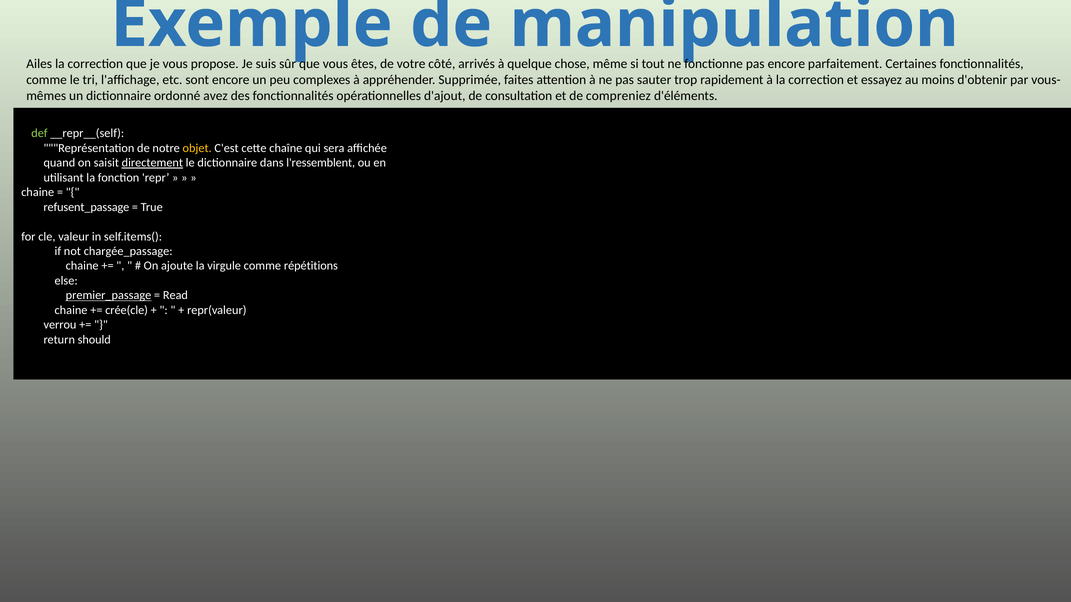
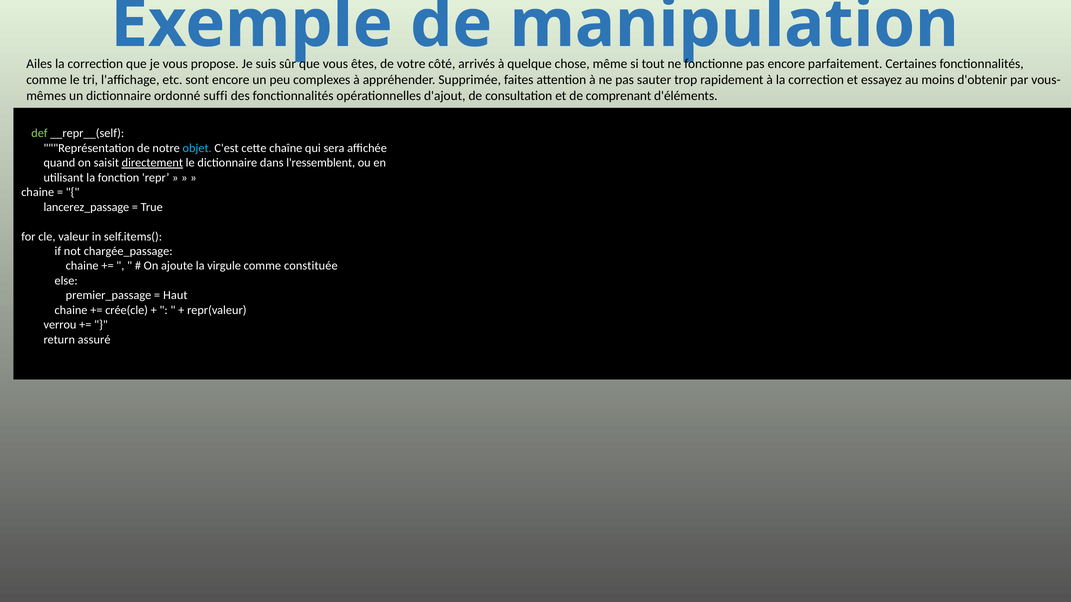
avez: avez -> suffi (215, 96)
compreniez: compreniez -> comprenant (619, 96)
objet colour: yellow -> light blue (197, 148)
refusent_passage: refusent_passage -> lancerez_passage (86, 207)
répétitions: répétitions -> constituée (311, 266)
premier_passage underline: present -> none (108, 296)
Read: Read -> Haut (175, 296)
should: should -> assuré (94, 340)
